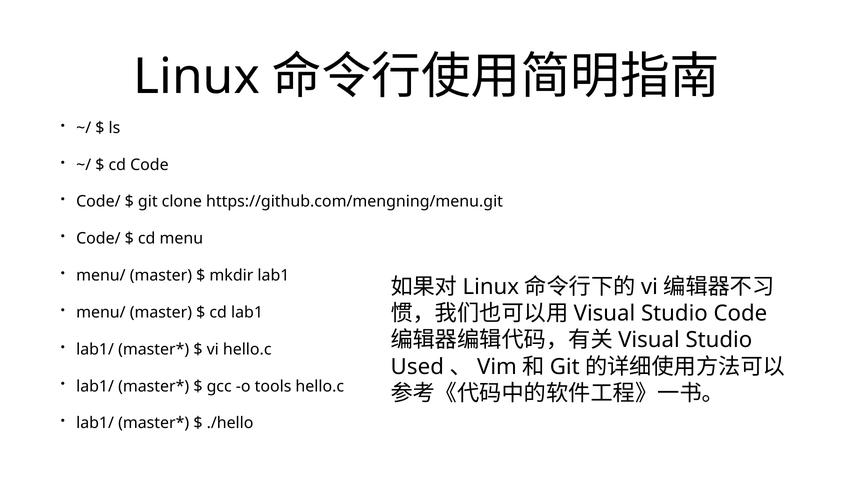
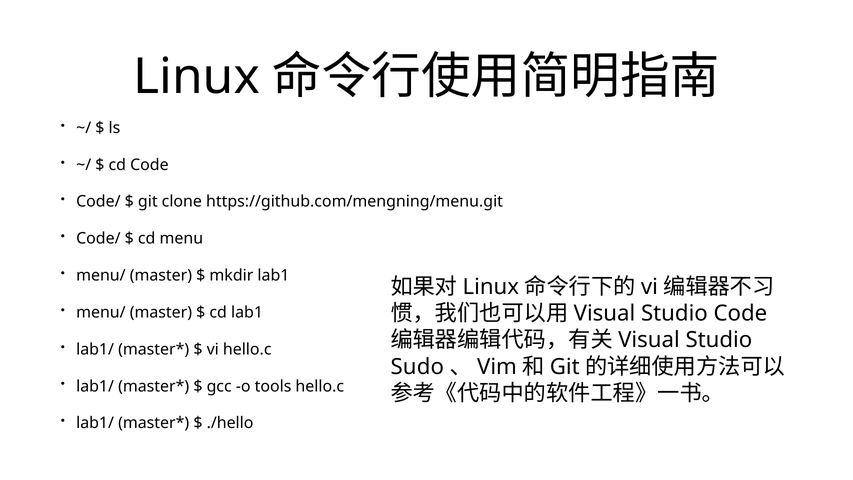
Used: Used -> Sudo (417, 367)
